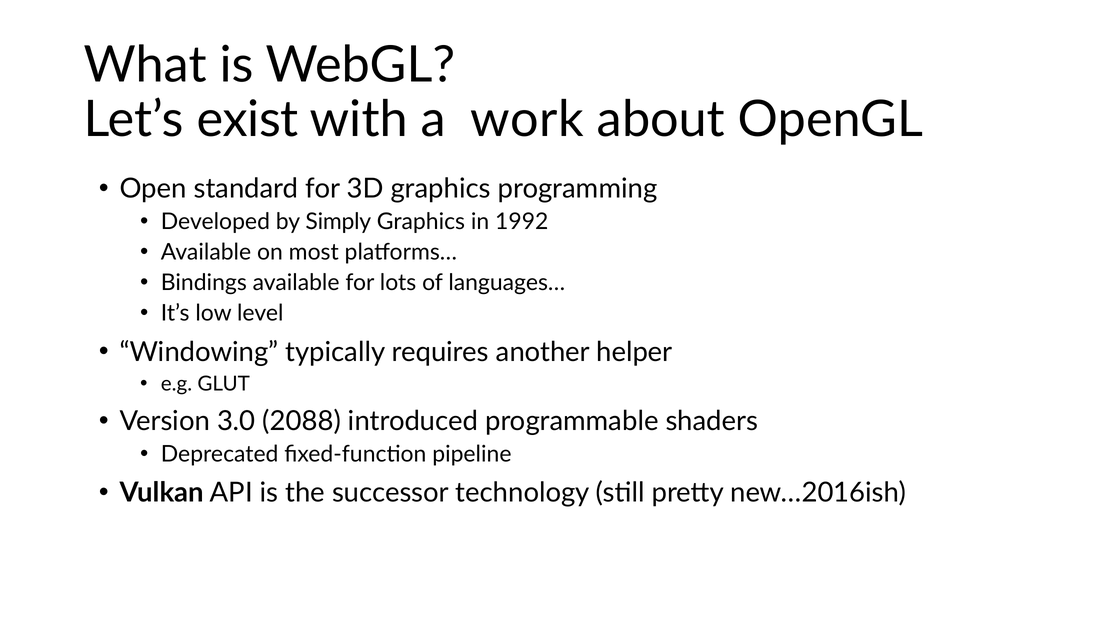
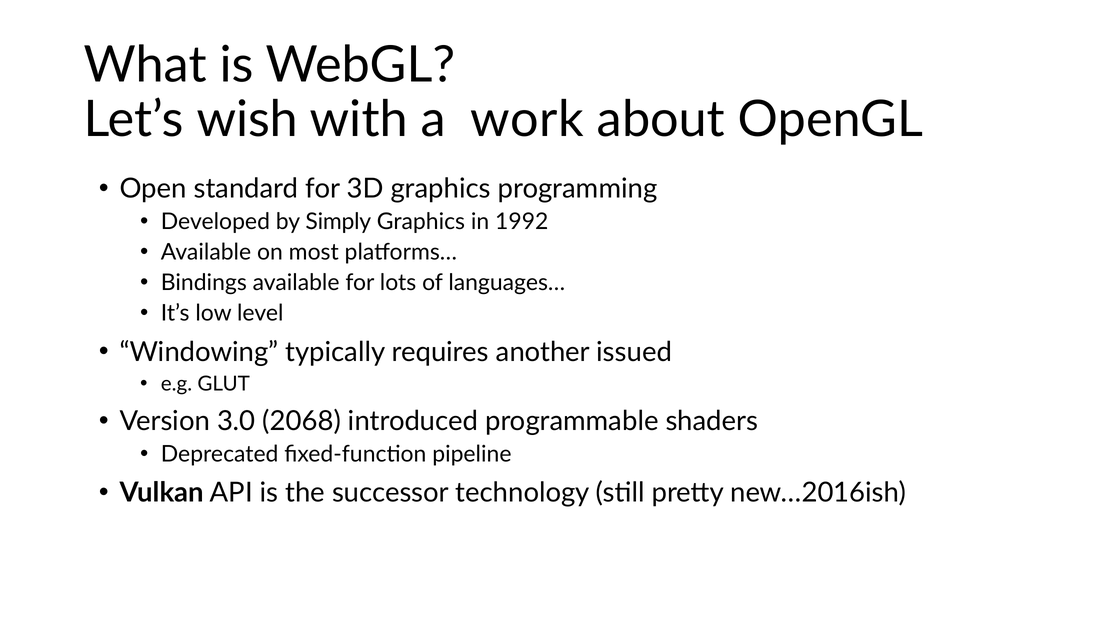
exist: exist -> wish (247, 120)
helper: helper -> issued (634, 352)
2088: 2088 -> 2068 (302, 421)
